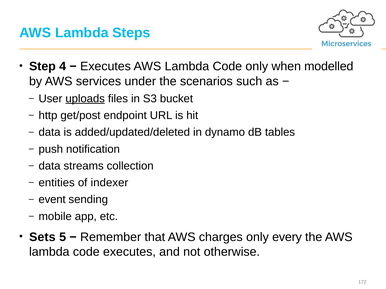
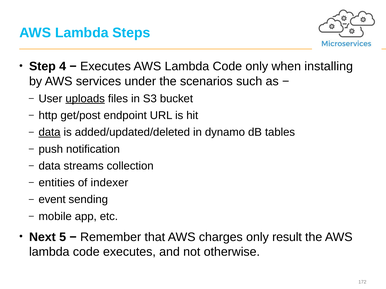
modelled: modelled -> installing (329, 67)
data underline: none -> present (50, 132)
Sets: Sets -> Next (42, 237)
every: every -> result (287, 237)
